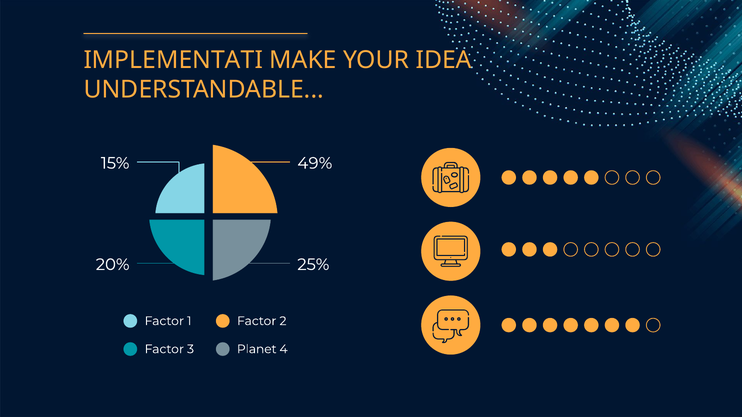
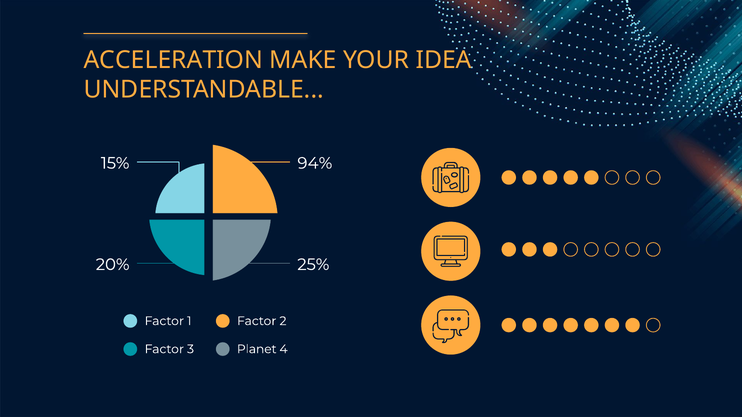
IMPLEMENTATI: IMPLEMENTATI -> ACCELERATION (173, 60)
49%: 49% -> 94% (315, 163)
